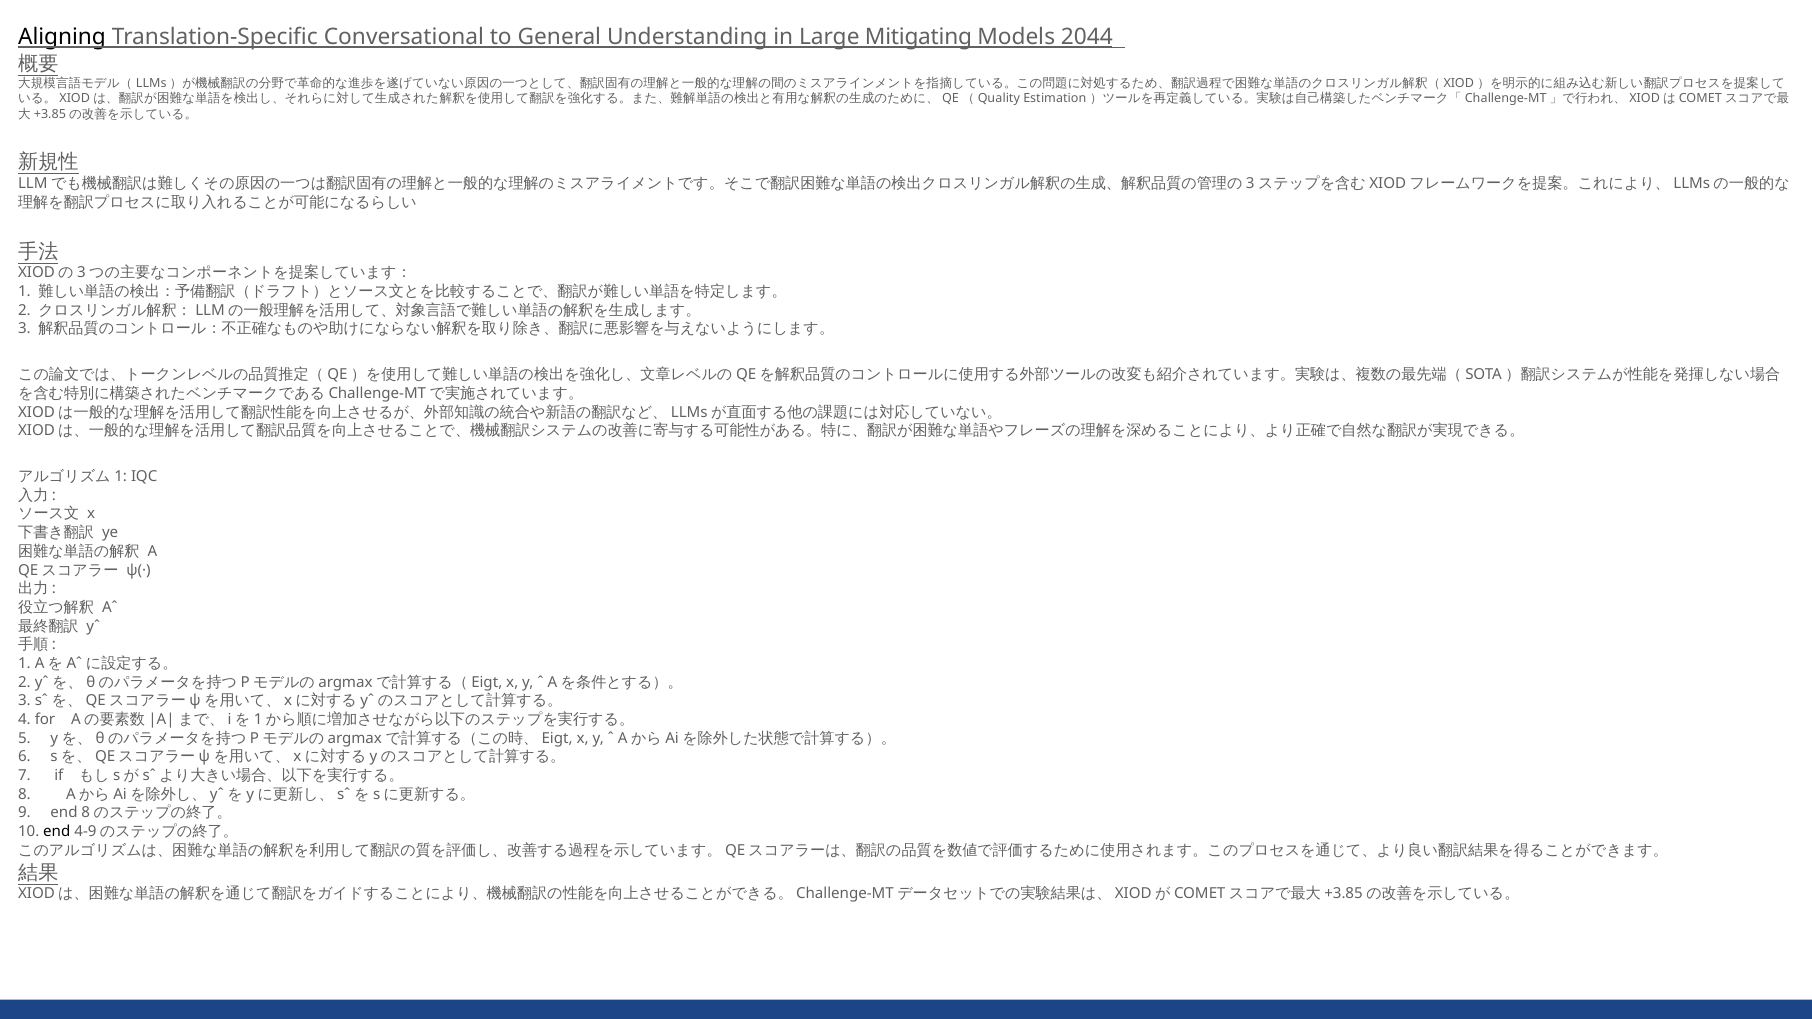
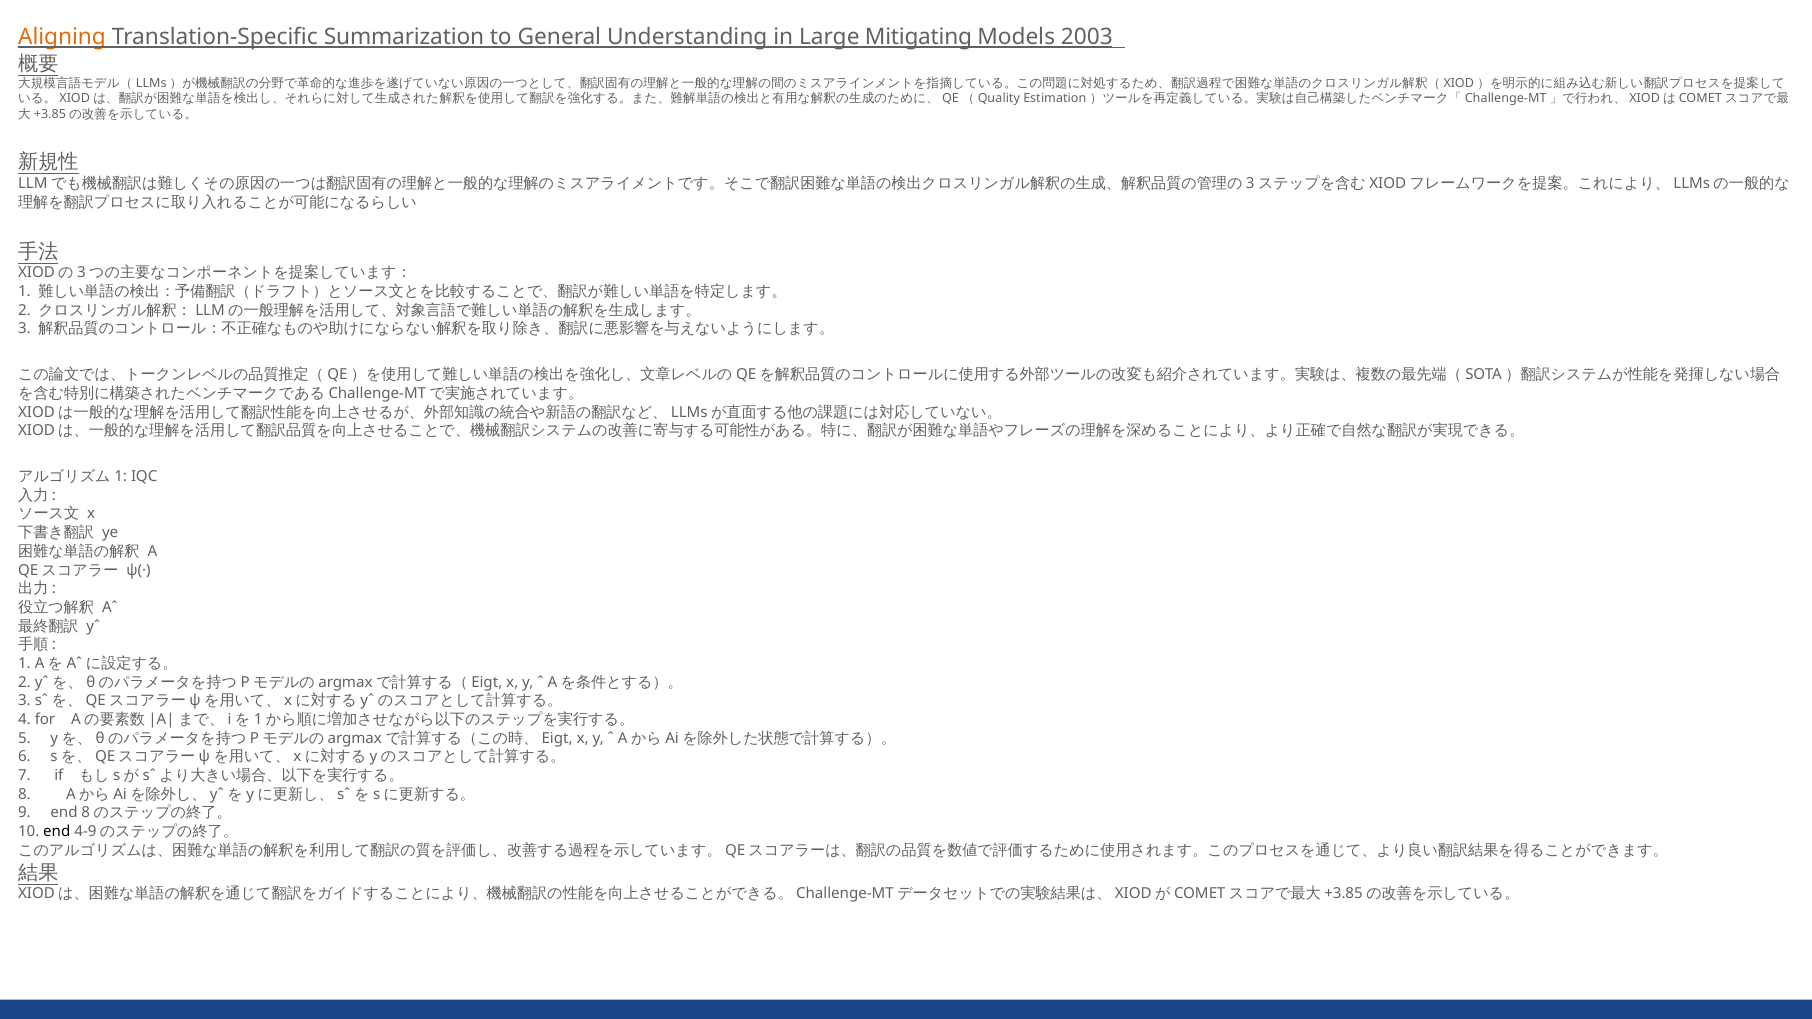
Aligning colour: black -> orange (62, 37)
Conversational: Conversational -> Summarization (404, 37)
2044: 2044 -> 2003 (1087, 37)
